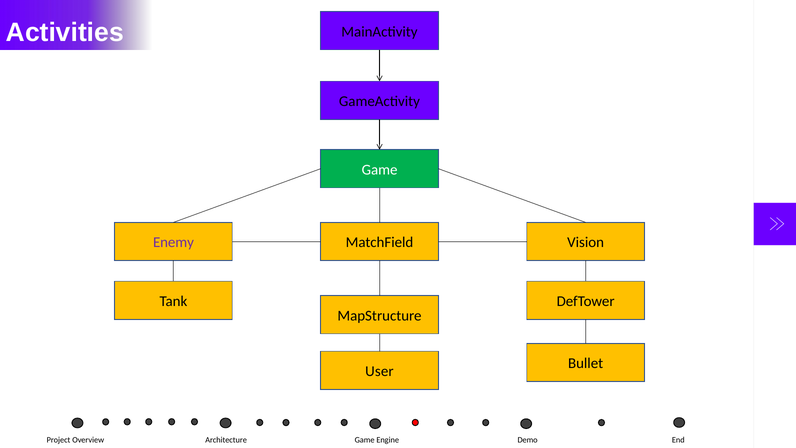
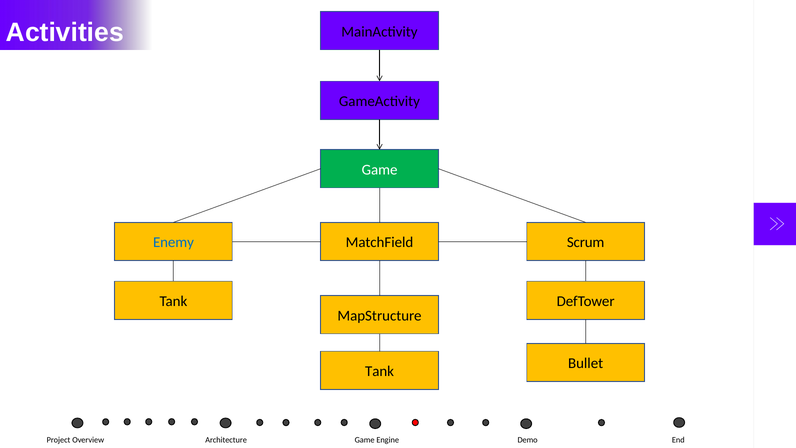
Enemy colour: purple -> blue (173, 242)
Vision: Vision -> Scrum (586, 242)
User: User -> Tank (380, 371)
